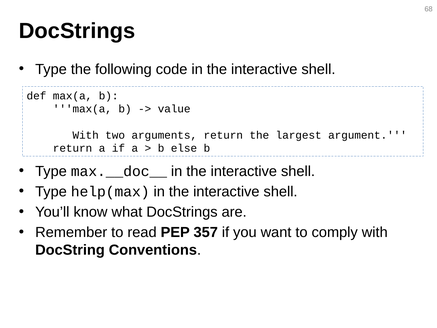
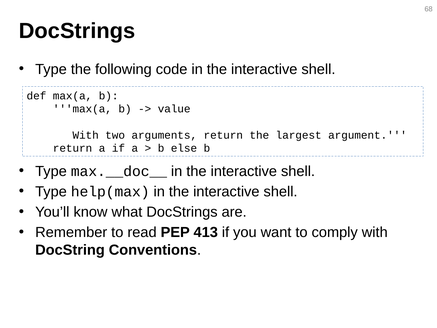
357: 357 -> 413 (206, 232)
